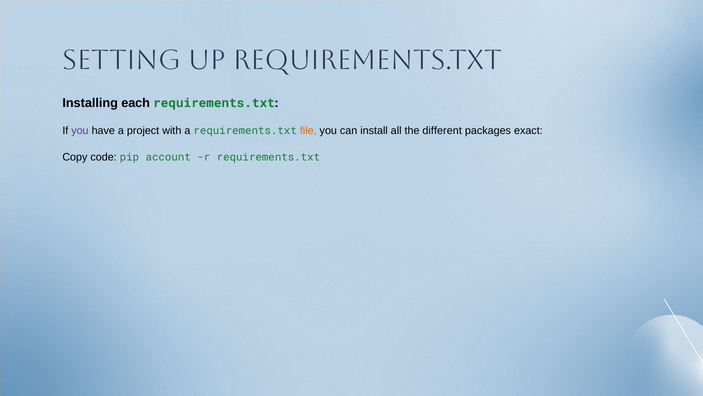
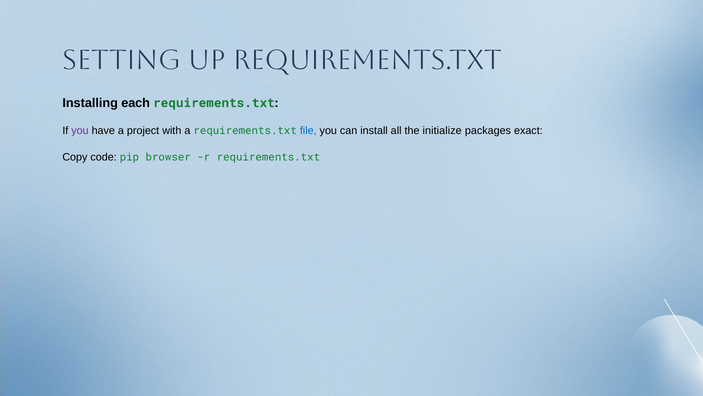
file colour: orange -> blue (308, 130)
different: different -> initialize (442, 130)
account: account -> browser (168, 157)
